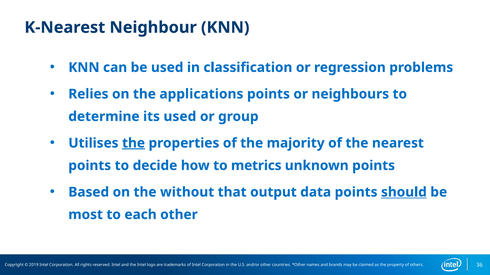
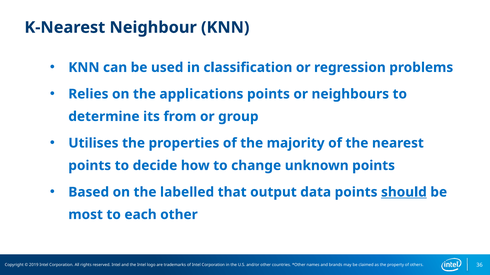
its used: used -> from (180, 117)
the underline: present -> none (134, 143)
metrics: metrics -> change (256, 166)
without: without -> labelled (187, 193)
